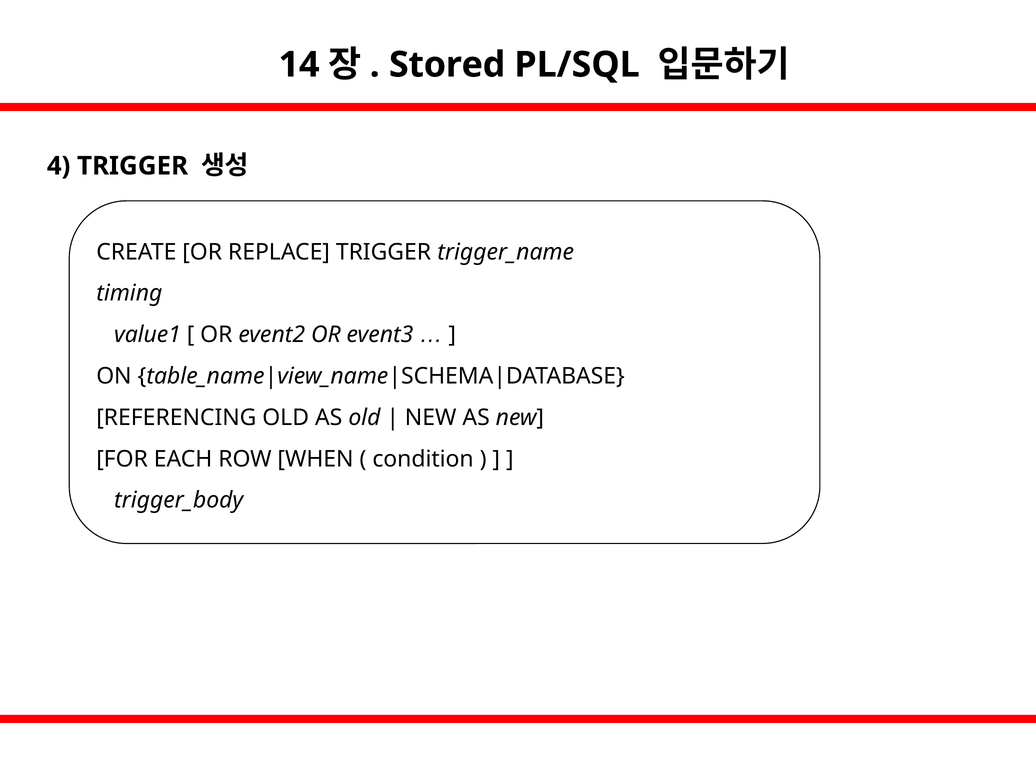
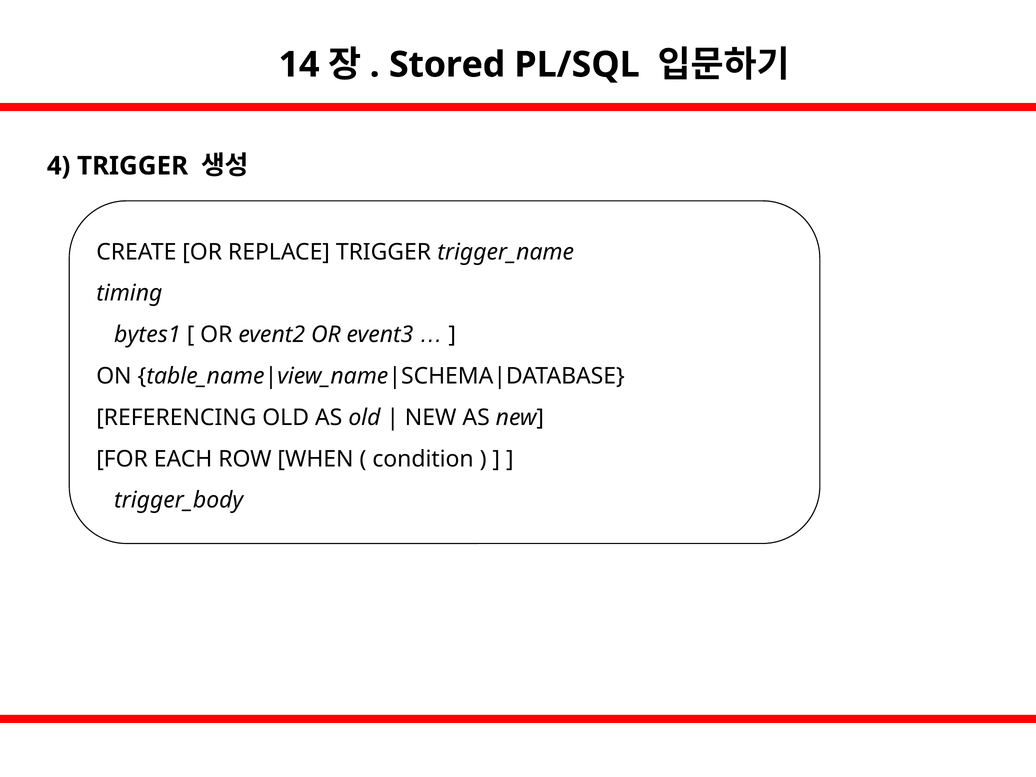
value1: value1 -> bytes1 (147, 335)
